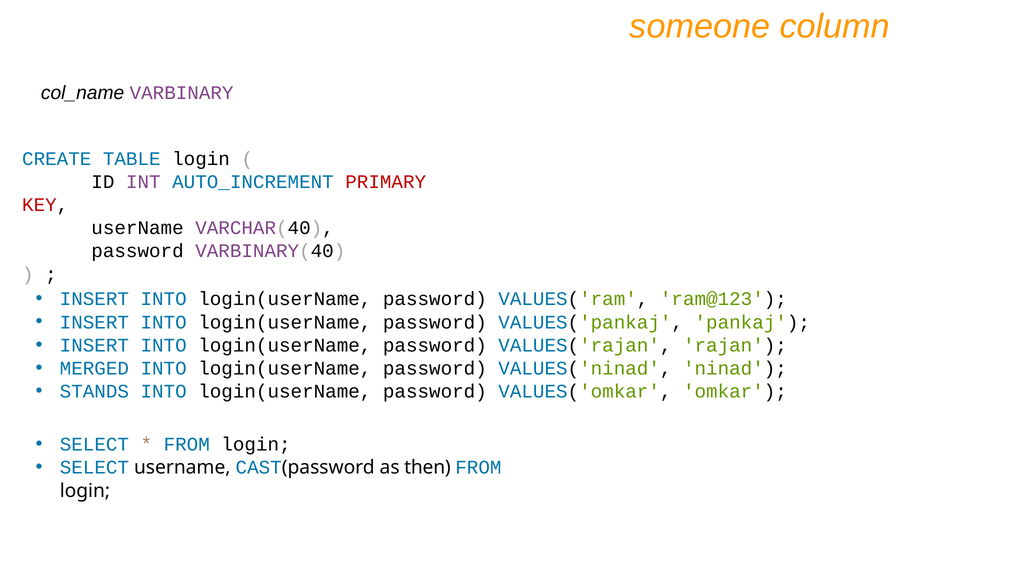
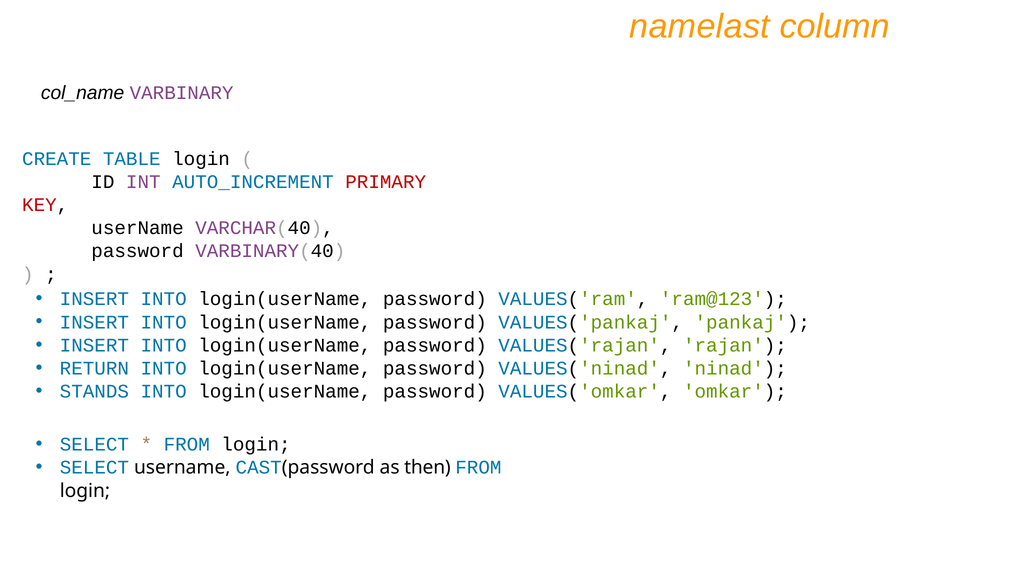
someone: someone -> namelast (700, 27)
MERGED: MERGED -> RETURN (94, 368)
